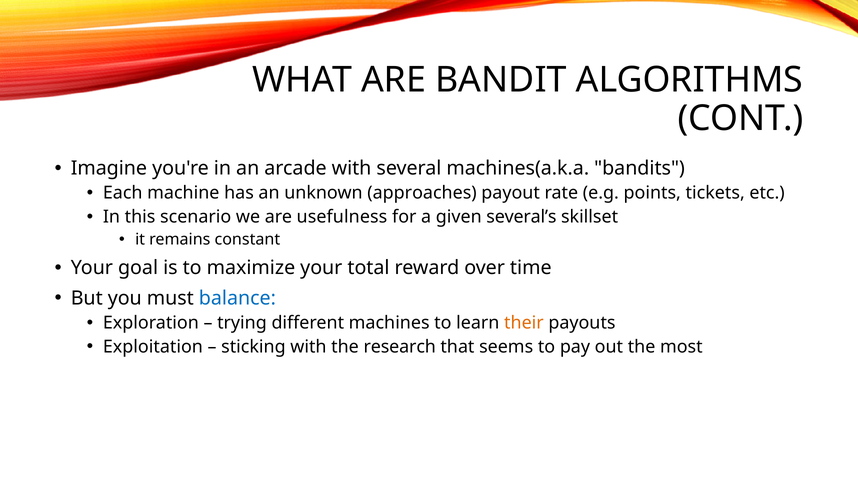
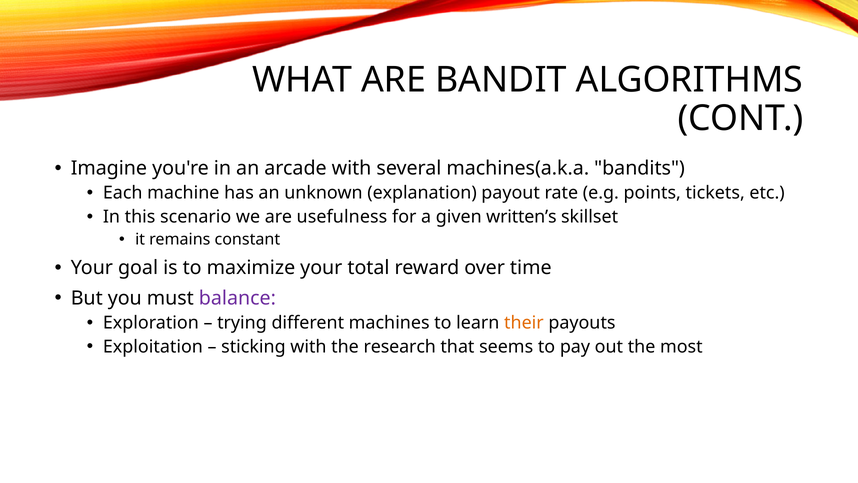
approaches: approaches -> explanation (422, 193)
several’s: several’s -> written’s (521, 217)
balance colour: blue -> purple (237, 298)
